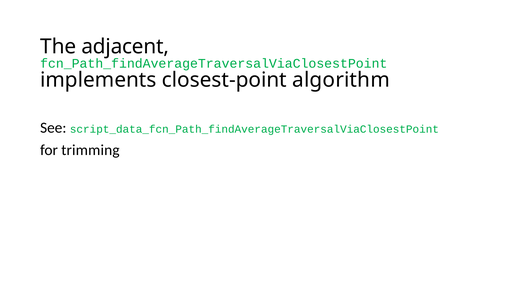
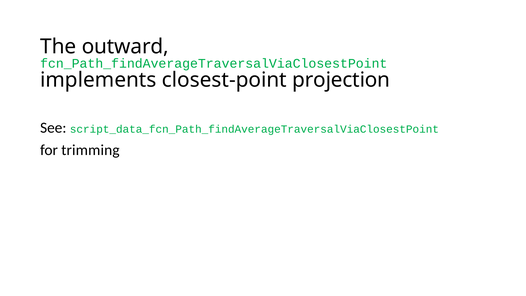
adjacent: adjacent -> outward (125, 47)
algorithm: algorithm -> projection (341, 80)
